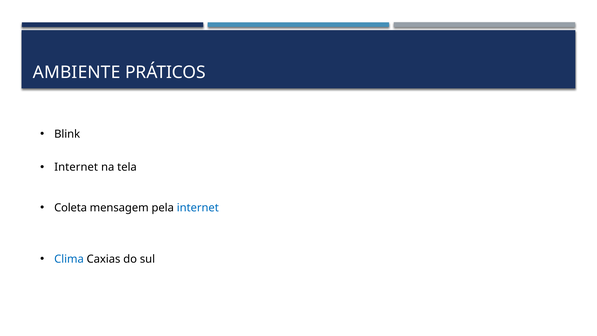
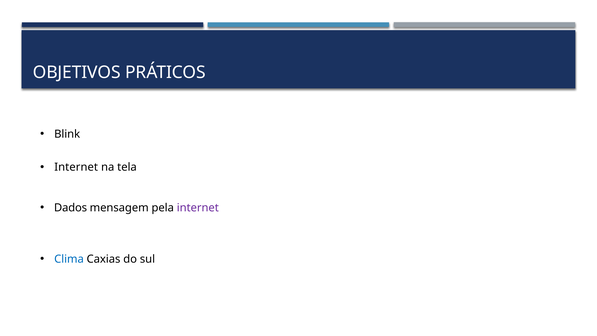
AMBIENTE: AMBIENTE -> OBJETIVOS (77, 73)
Coleta: Coleta -> Dados (71, 208)
internet colour: blue -> purple (198, 208)
